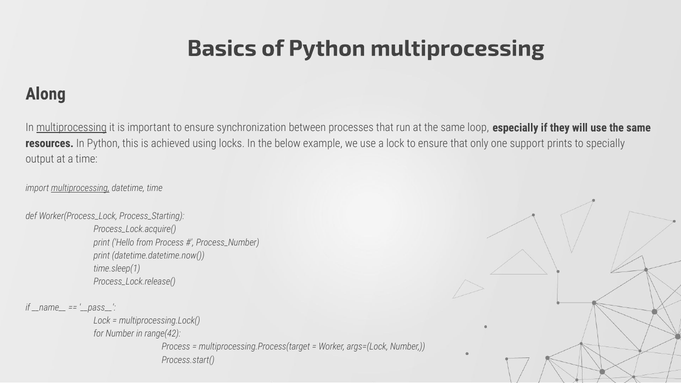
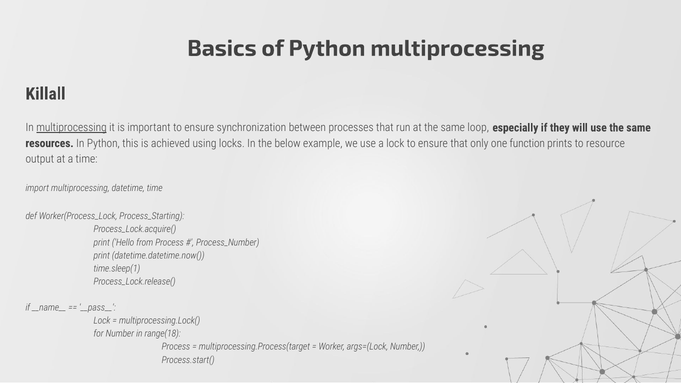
Along: Along -> Killall (46, 94)
support: support -> function (527, 143)
specially: specially -> resource (606, 143)
multiprocessing underline: present -> none (80, 188)
range(42: range(42 -> range(18 (163, 334)
